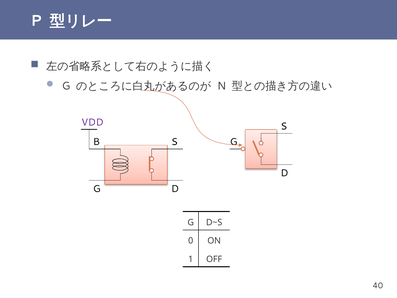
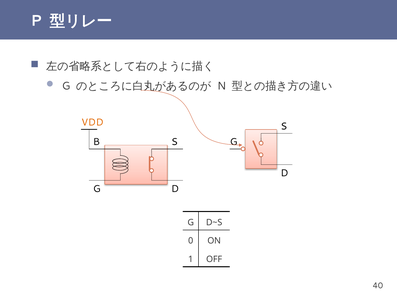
VDD colour: purple -> orange (92, 122)
